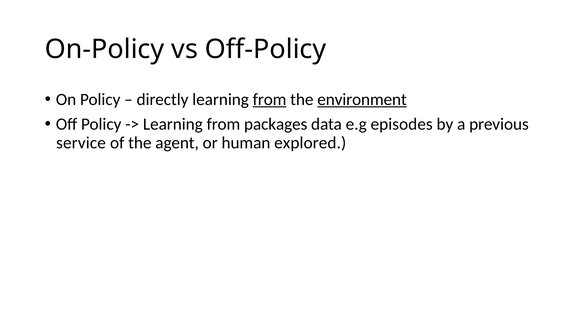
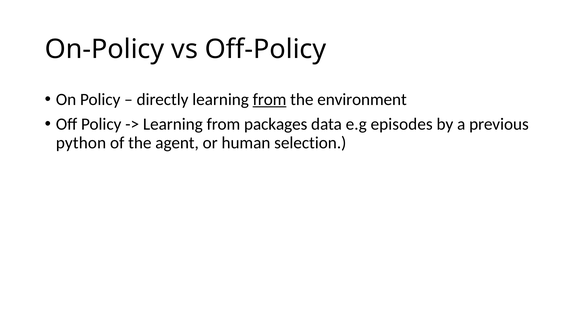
environment underline: present -> none (362, 99)
service: service -> python (81, 143)
explored: explored -> selection (310, 143)
